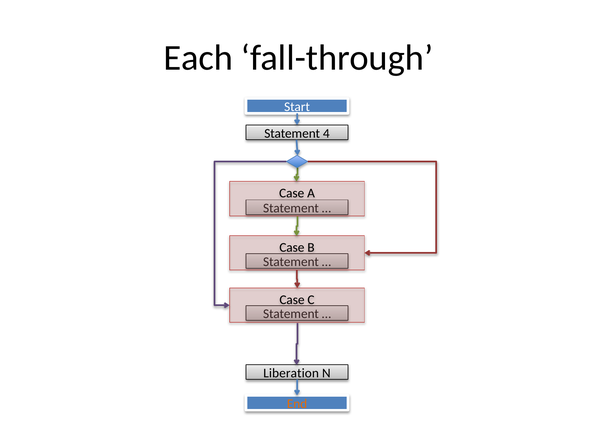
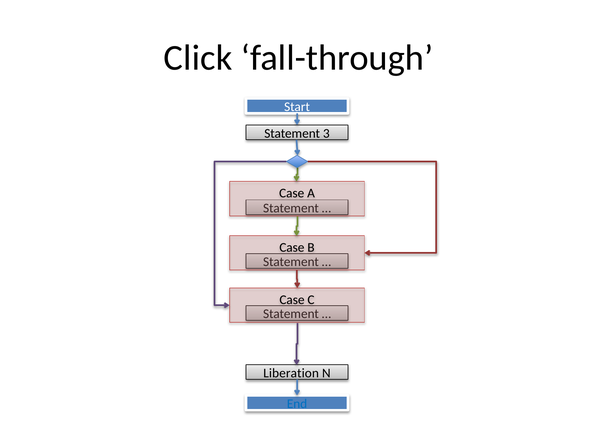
Each: Each -> Click (198, 58)
4: 4 -> 3 (326, 134)
End colour: orange -> blue (297, 404)
